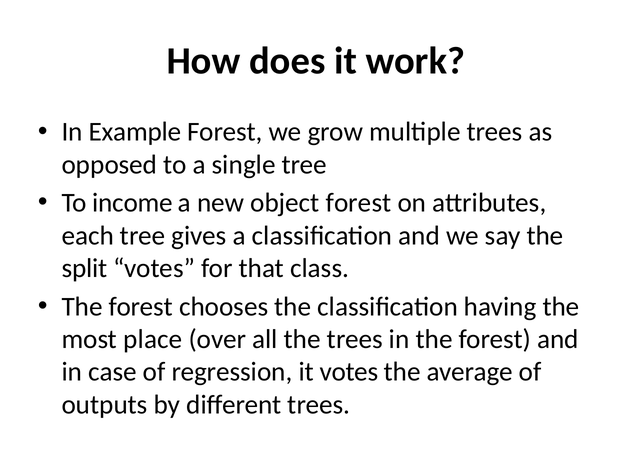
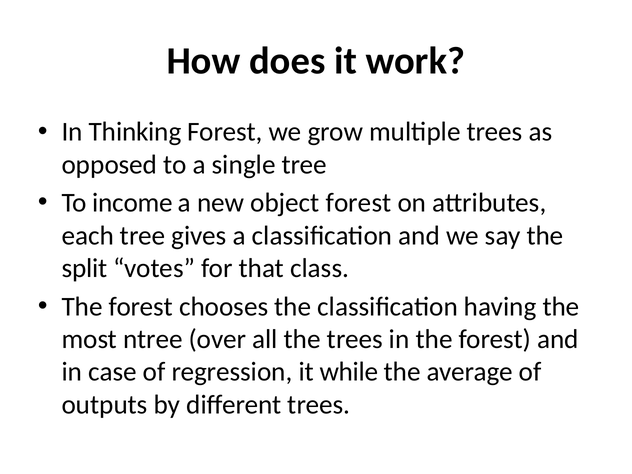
Example: Example -> Thinking (135, 132)
place: place -> ntree (153, 339)
it votes: votes -> while (349, 372)
